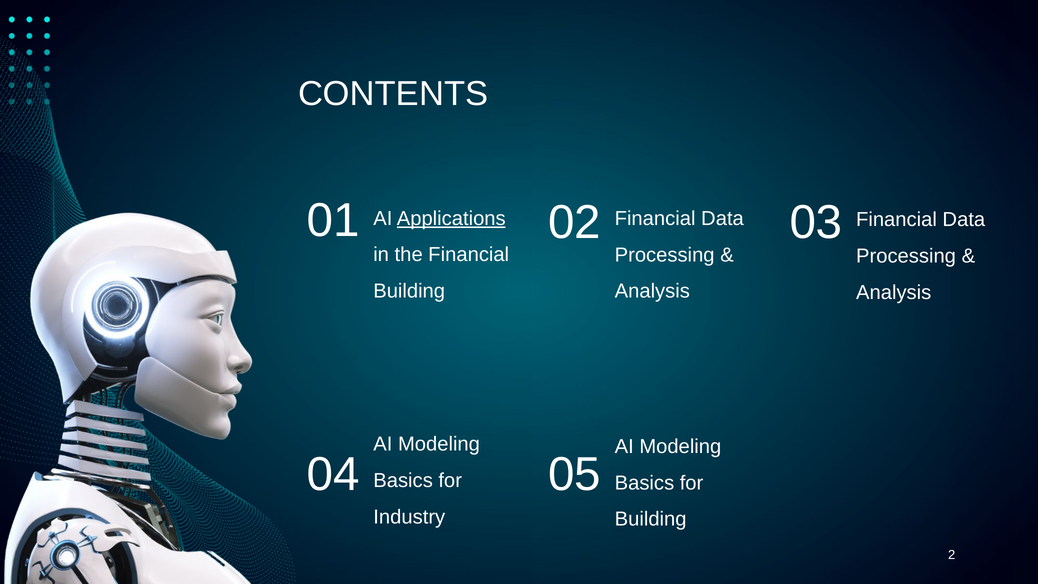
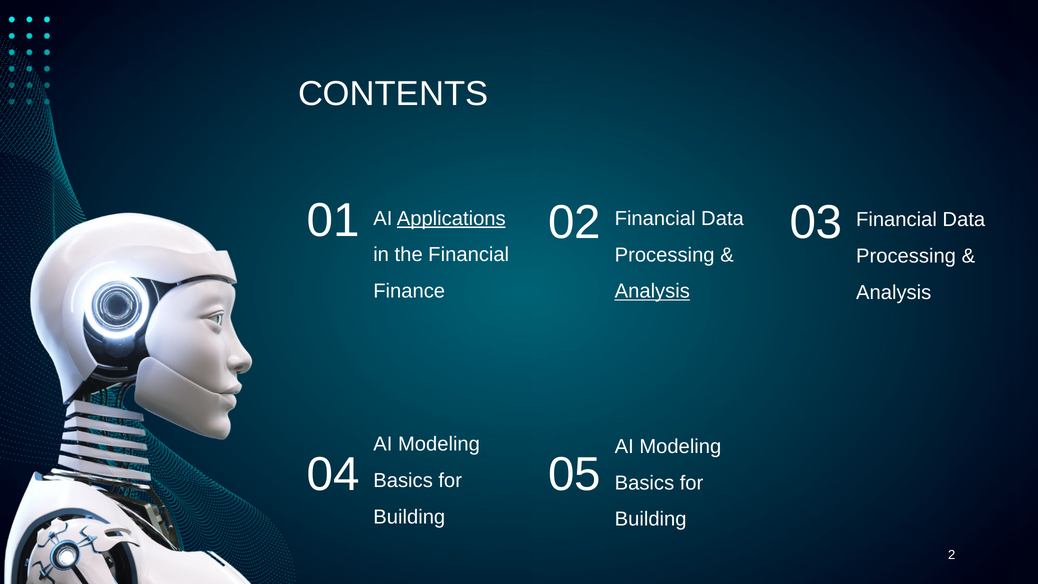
Building: Building -> Finance (409, 291)
Analysis underline: none -> present (652, 291)
Industry: Industry -> Building (409, 517)
